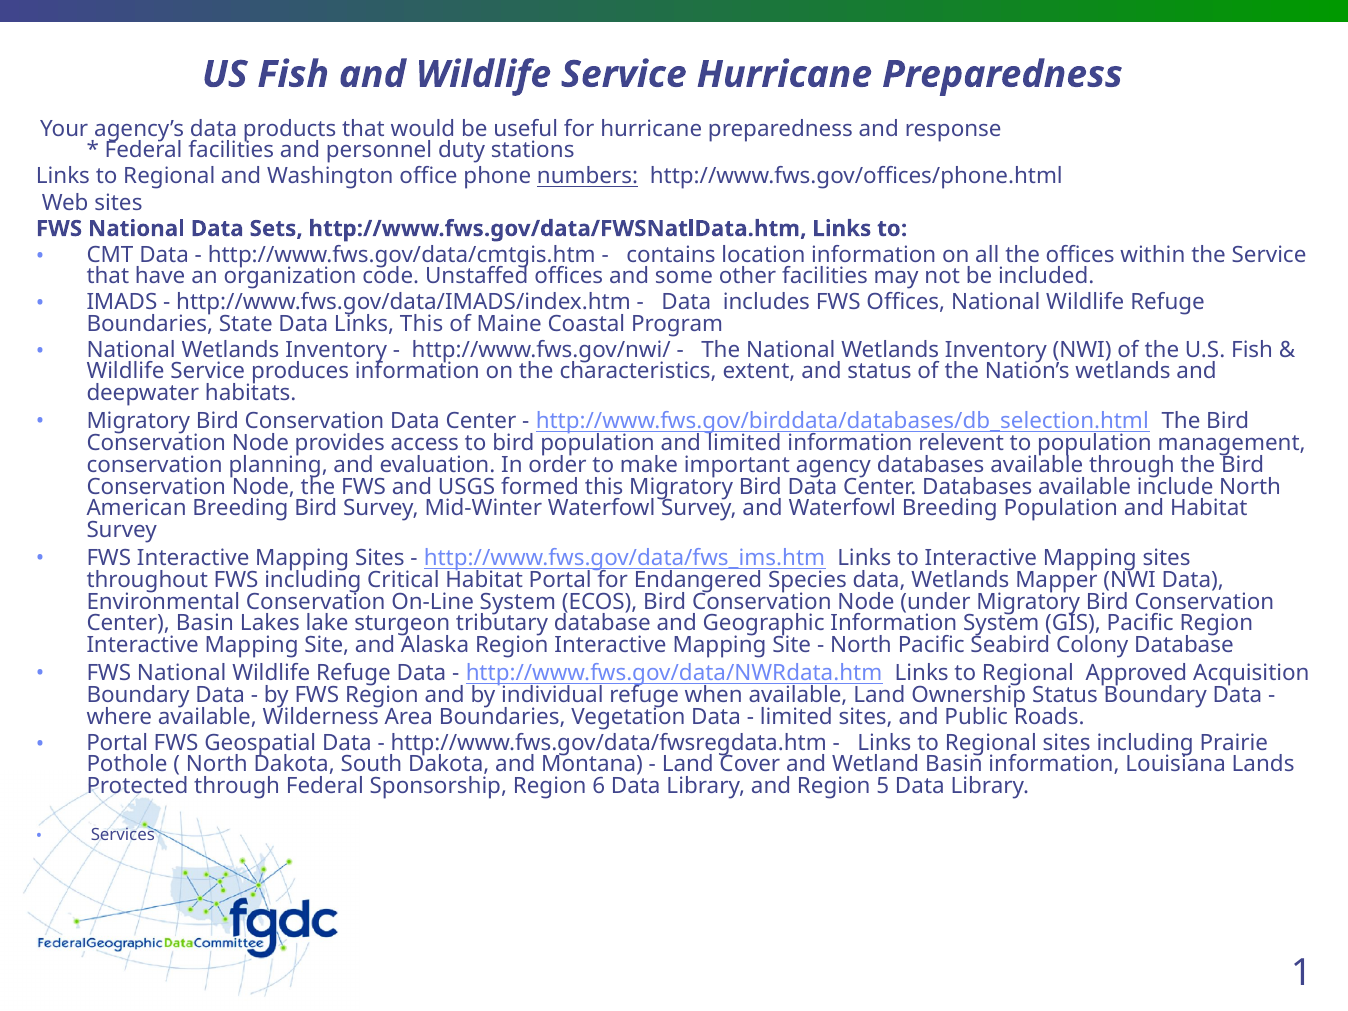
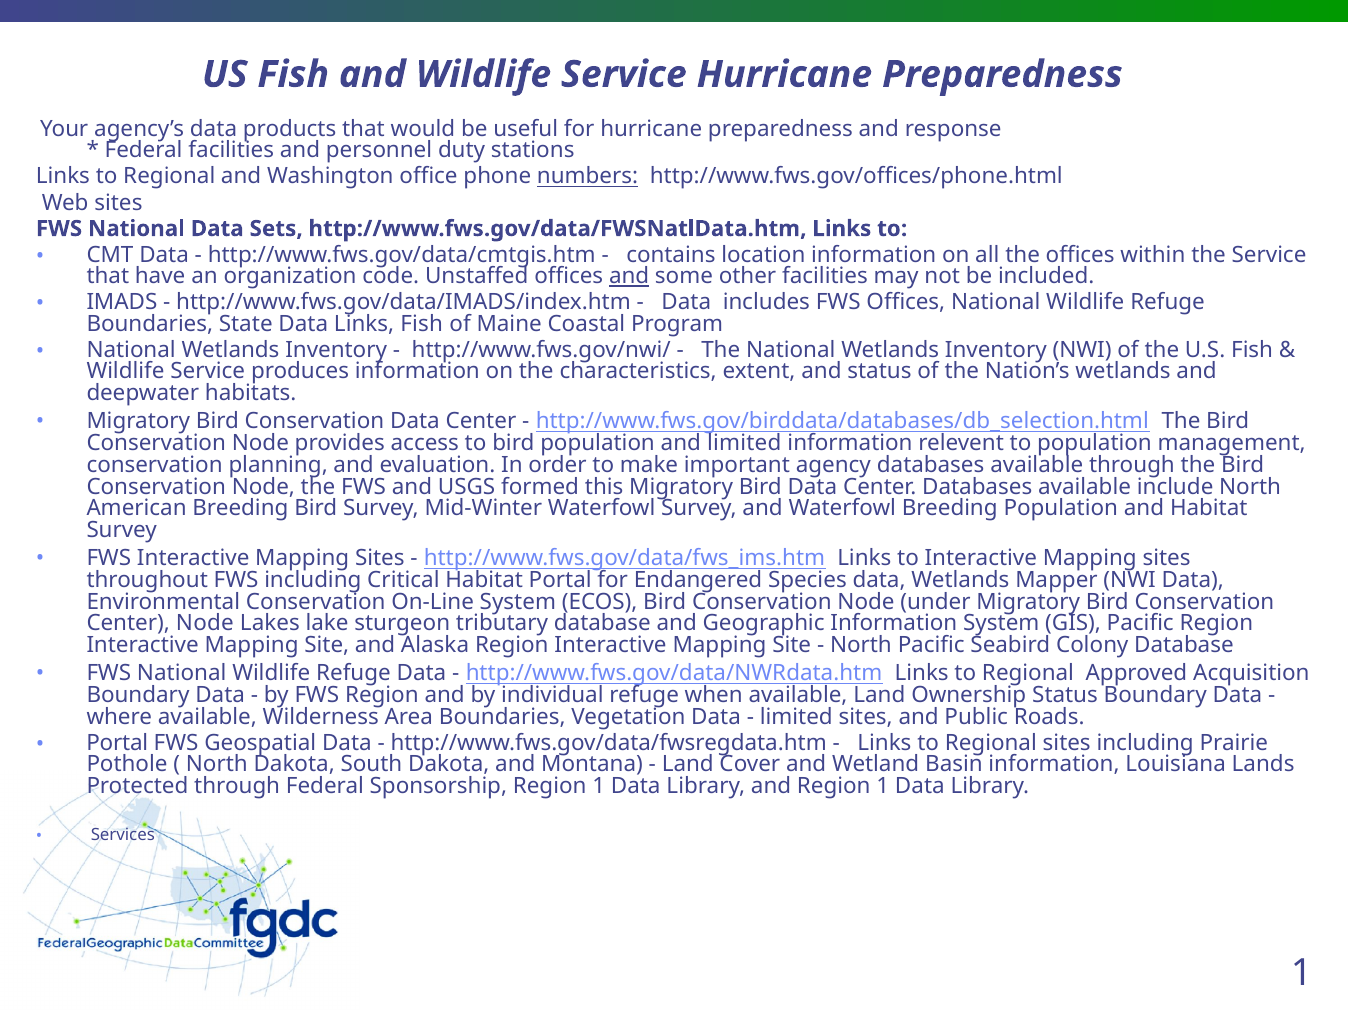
and underline: none -> present (629, 276)
Links This: This -> Fish (422, 324)
Center Basin: Basin -> Node (205, 623)
Sponsorship Region 6: 6 -> 1 (599, 786)
and Region 5: 5 -> 1 (883, 786)
